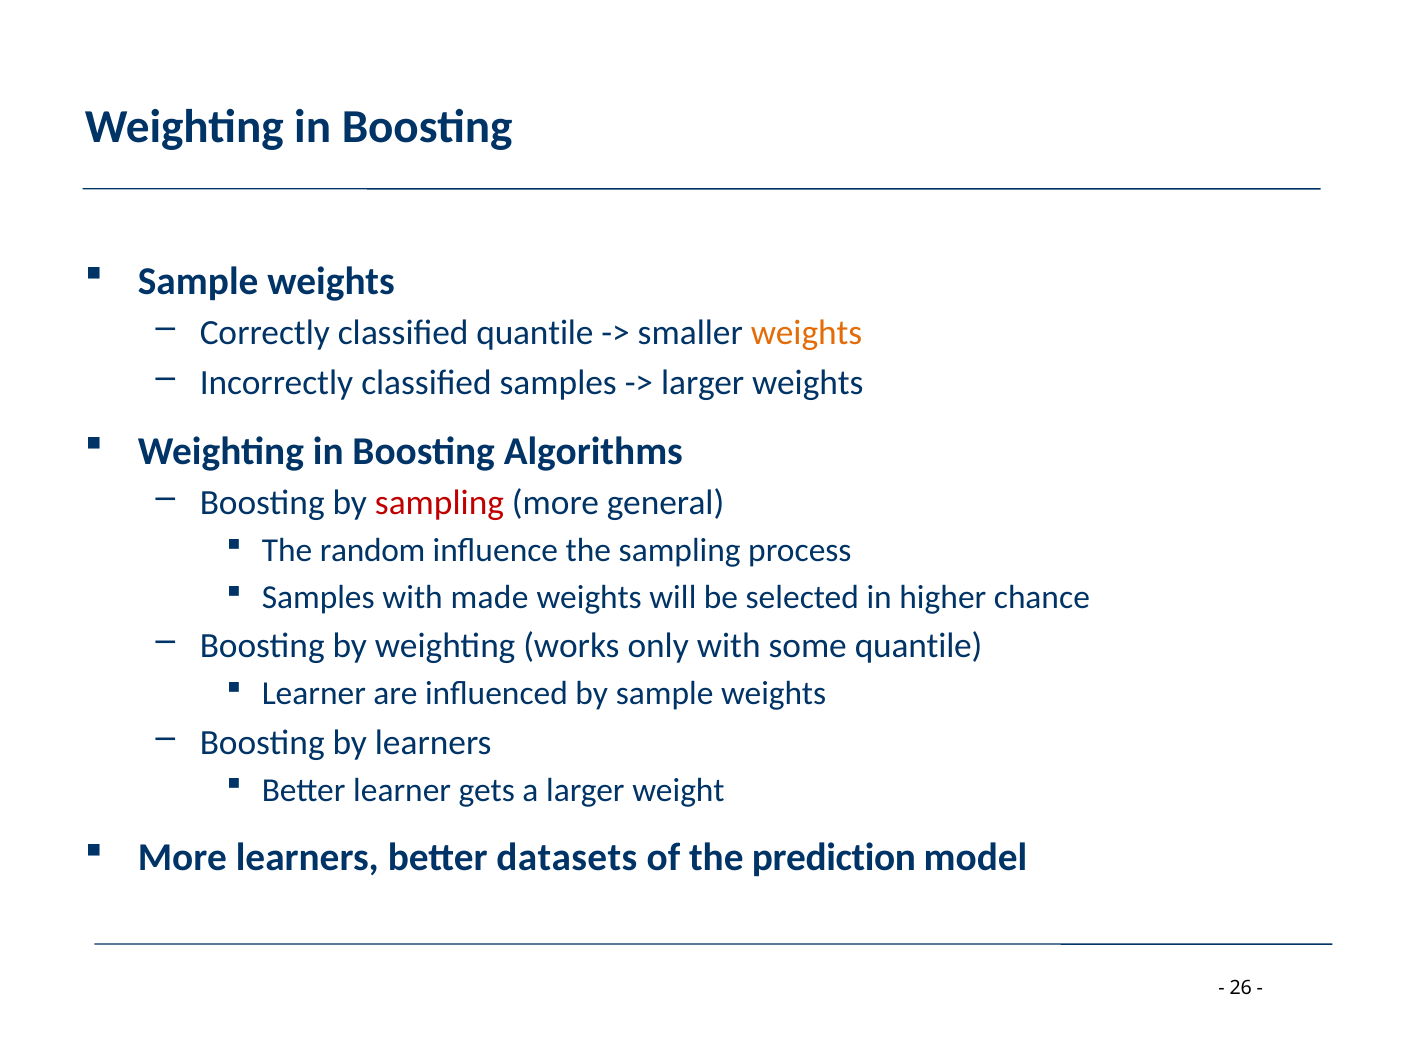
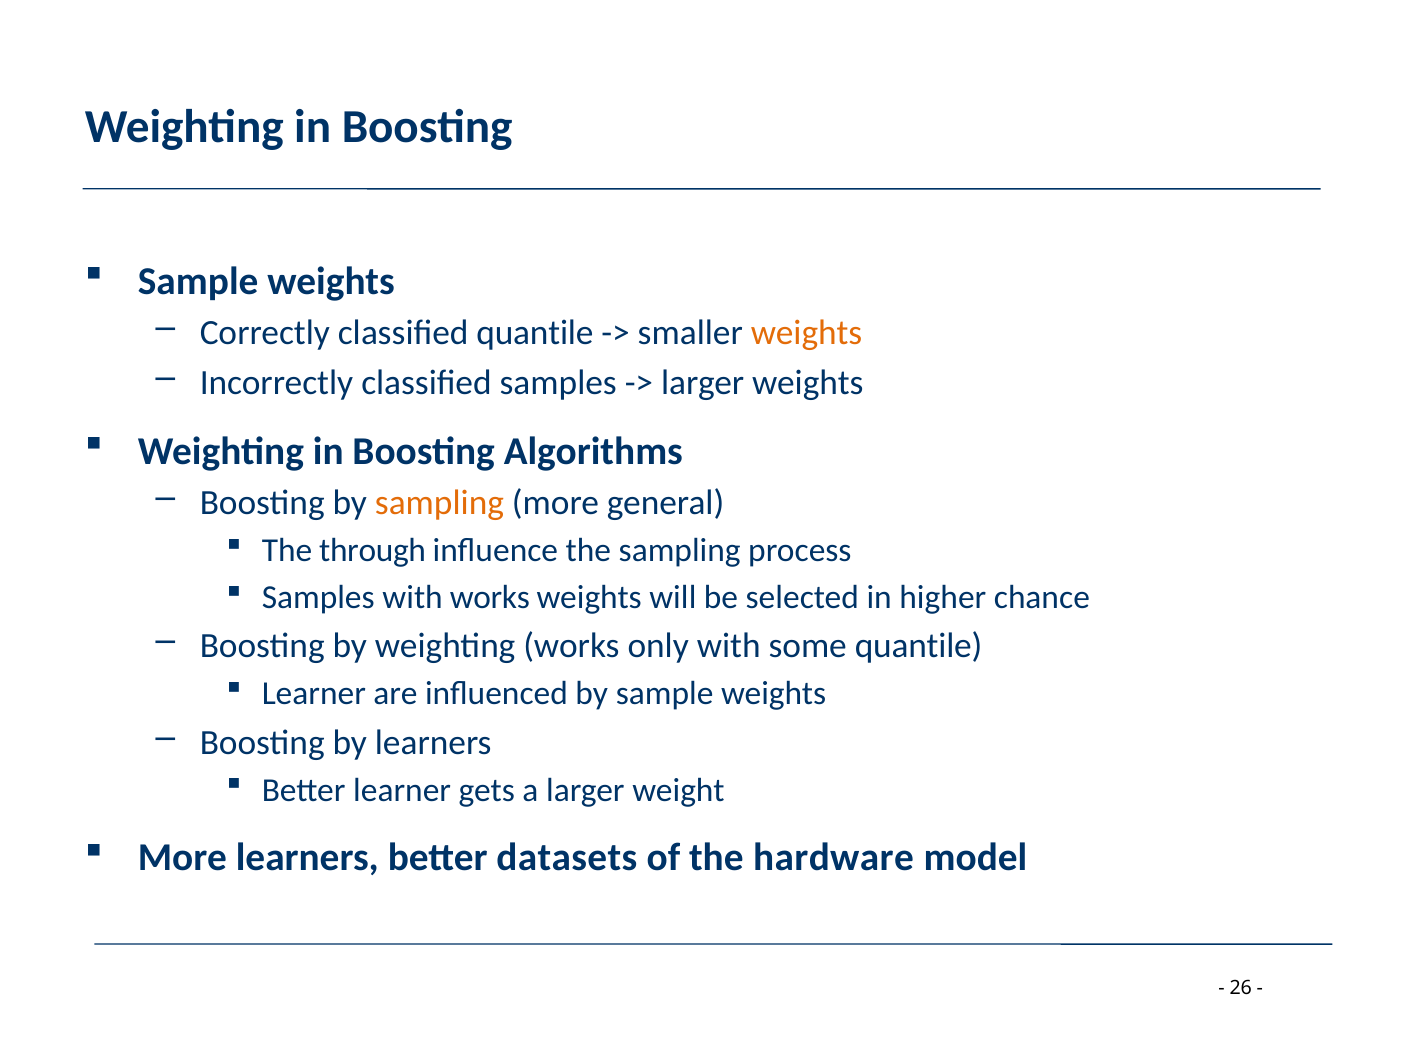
sampling colour: red -> orange (439, 502)
random: random -> through (373, 550)
with made: made -> works (490, 597)
prediction: prediction -> hardware (834, 857)
